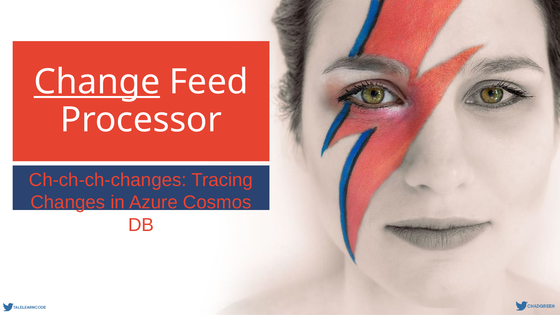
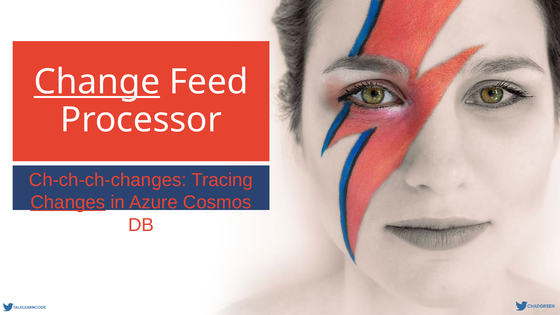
Changes underline: none -> present (68, 202)
